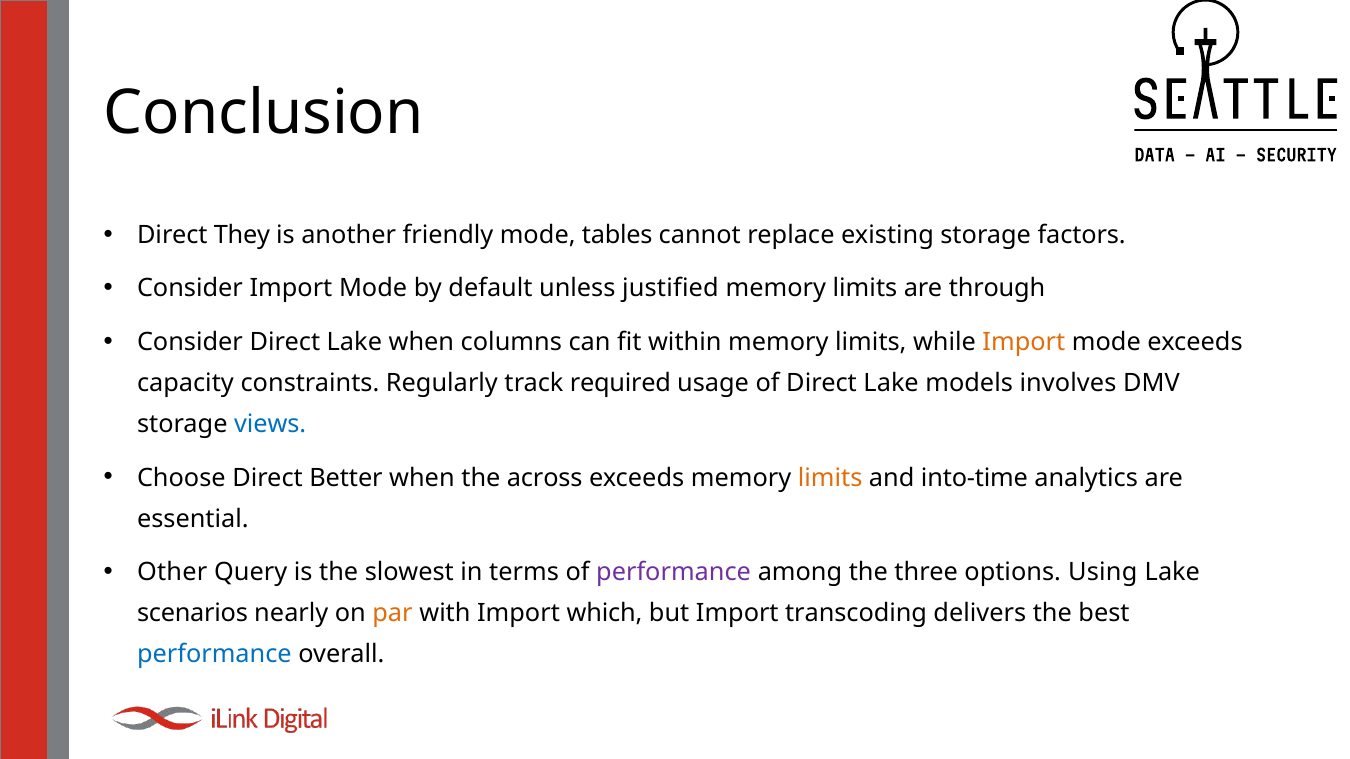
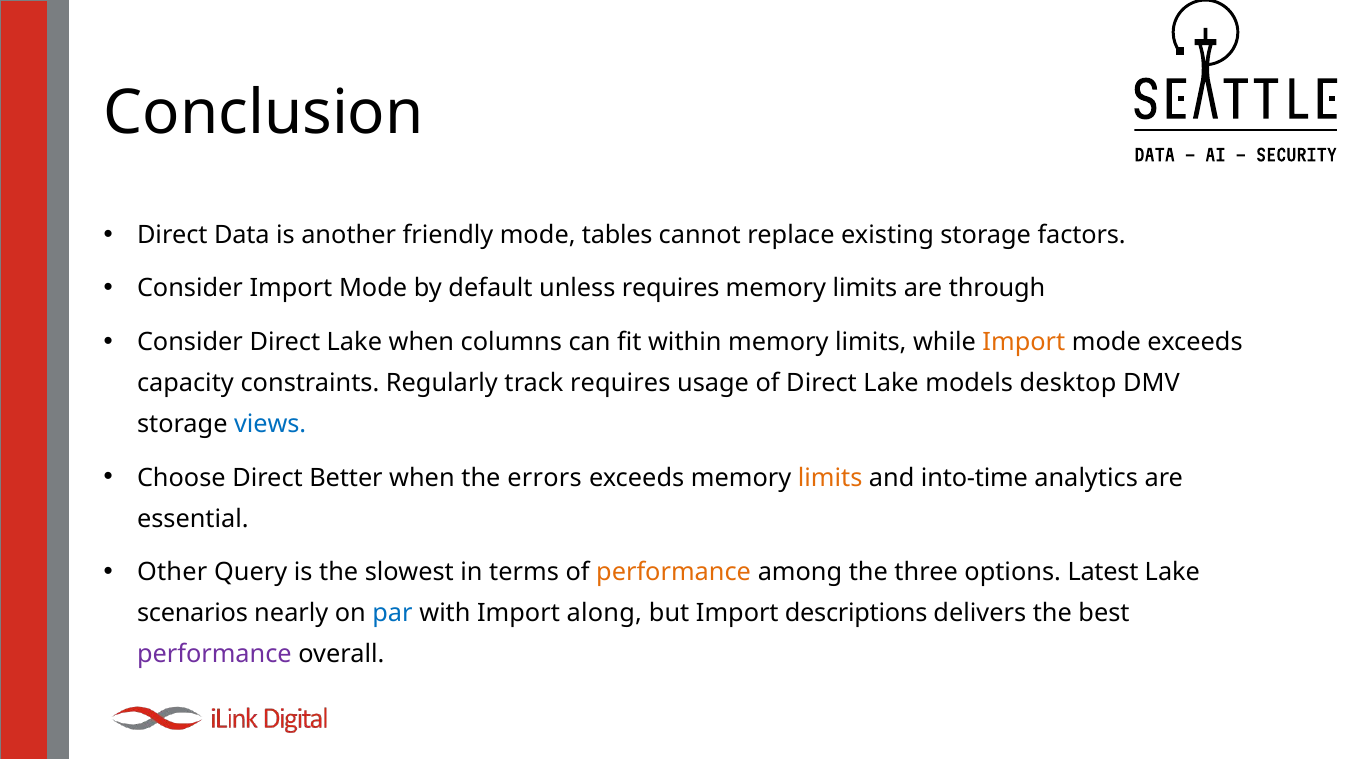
They: They -> Data (242, 235)
unless justified: justified -> requires (671, 289)
track required: required -> requires (620, 383)
involves: involves -> desktop (1068, 383)
across: across -> errors (545, 478)
performance colour: purple -> orange (674, 573)
Using: Using -> Latest (1103, 573)
par colour: orange -> blue (393, 614)
which: which -> along (604, 614)
transcoding: transcoding -> descriptions (856, 614)
performance colour: blue -> purple (214, 655)
